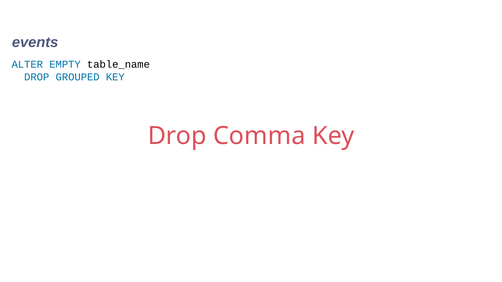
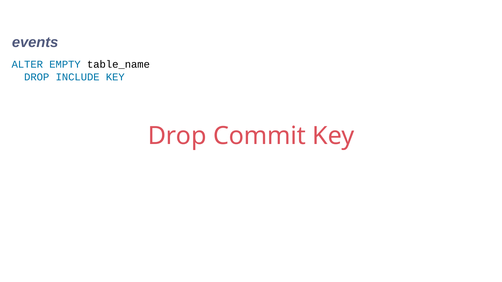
GROUPED: GROUPED -> INCLUDE (78, 77)
Comma: Comma -> Commit (259, 136)
